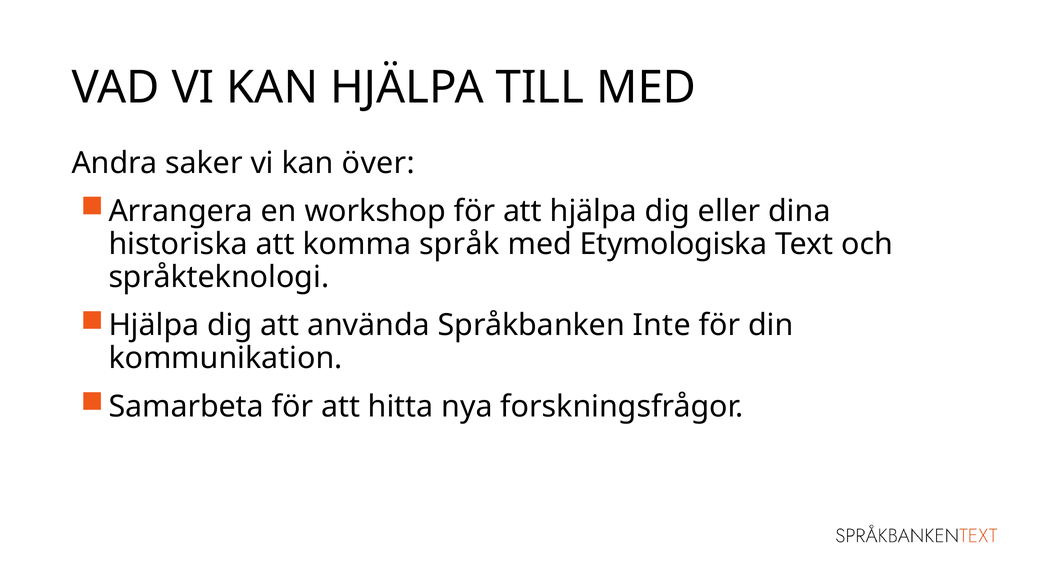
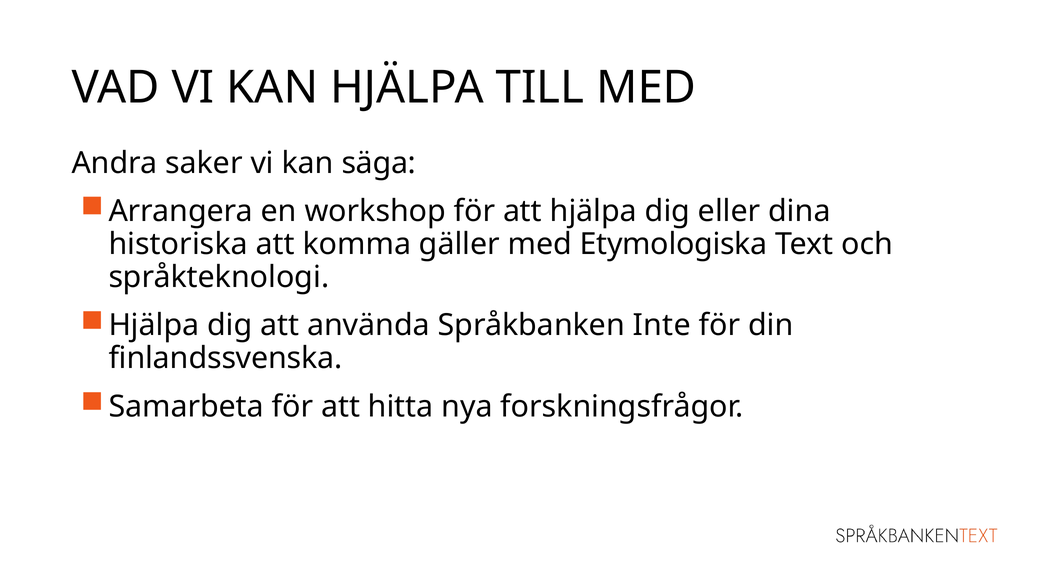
över: över -> säga (379, 163)
språk: språk -> gäller (459, 244)
kommunikation: kommunikation -> finlandssvenska (226, 358)
